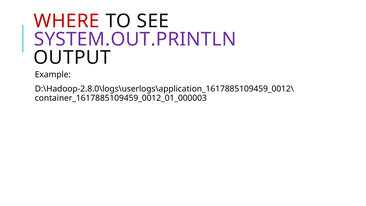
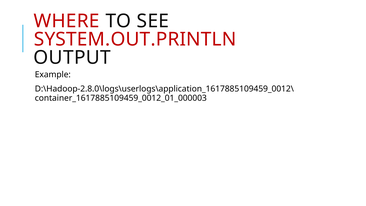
SYSTEM.OUT.PRINTLN colour: purple -> red (135, 39)
